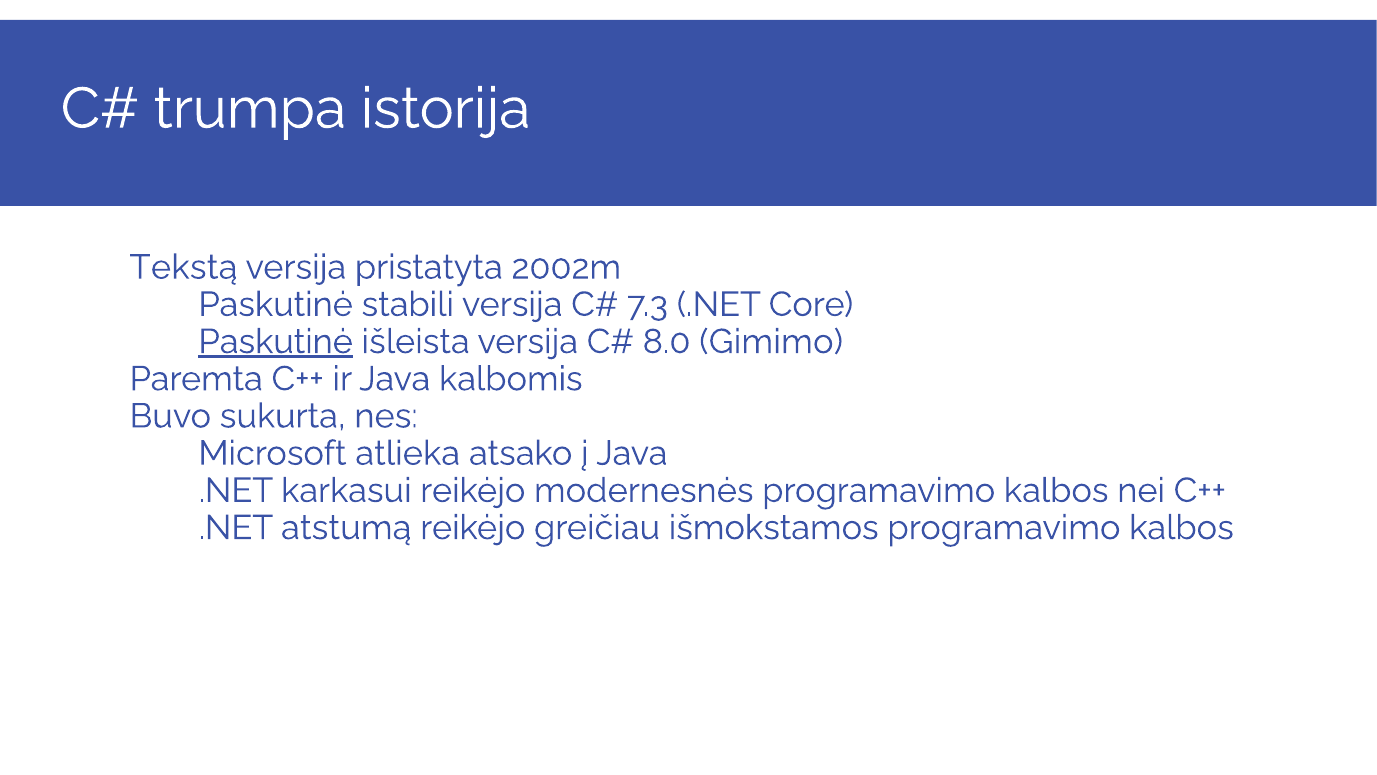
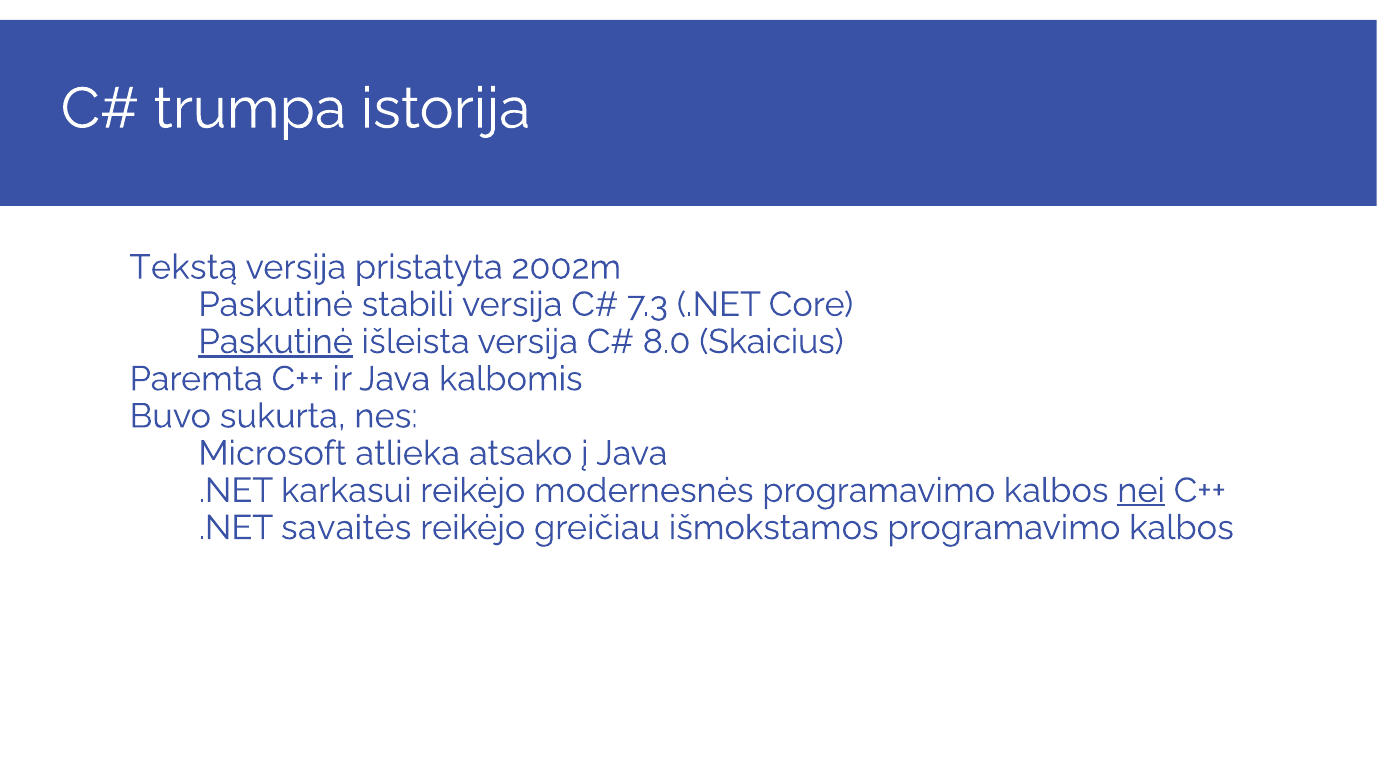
Gimimo: Gimimo -> Skaicius (771, 342)
nei underline: none -> present (1141, 490)
atstumą: atstumą -> savaitės (346, 527)
